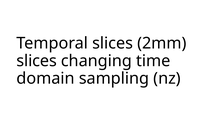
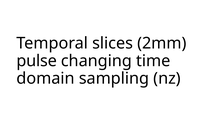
slices: slices -> pulse (37, 61)
